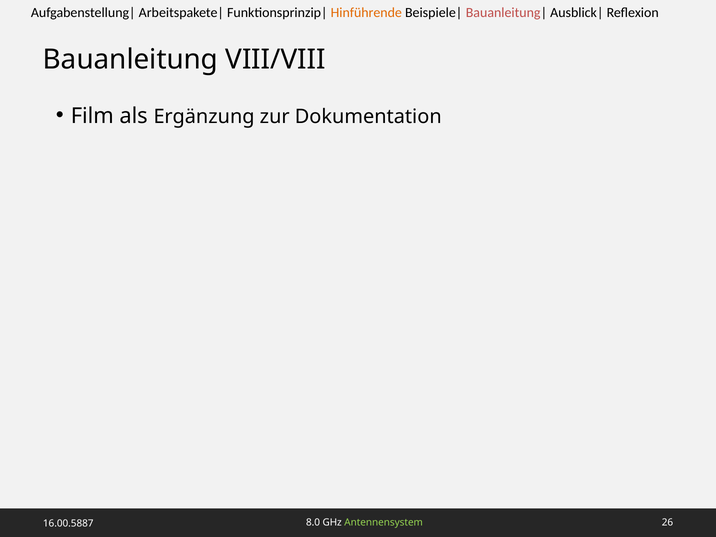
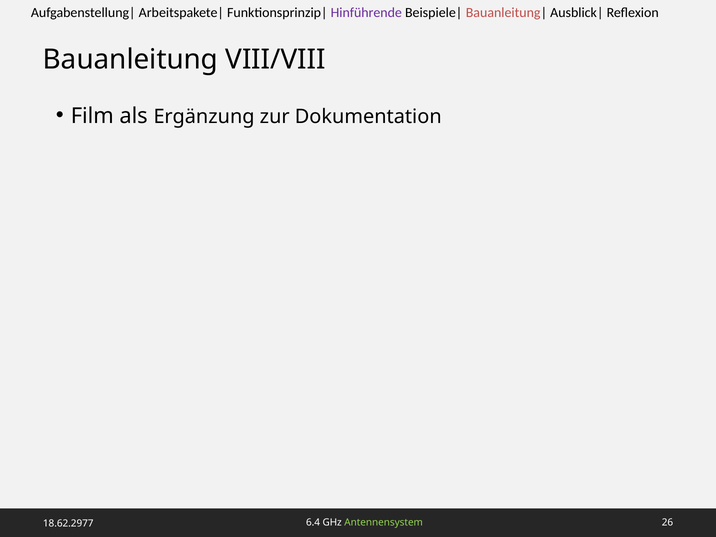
Hinführende colour: orange -> purple (366, 13)
8.0: 8.0 -> 6.4 (313, 523)
16.00.5887: 16.00.5887 -> 18.62.2977 (68, 523)
